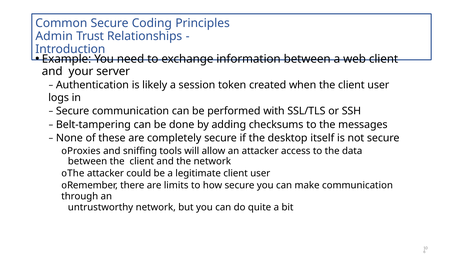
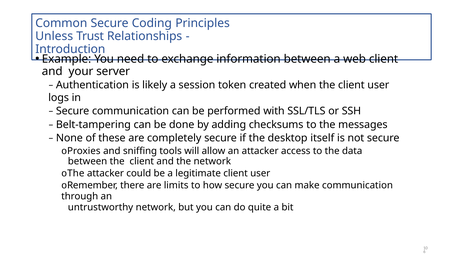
Admin: Admin -> Unless (54, 36)
